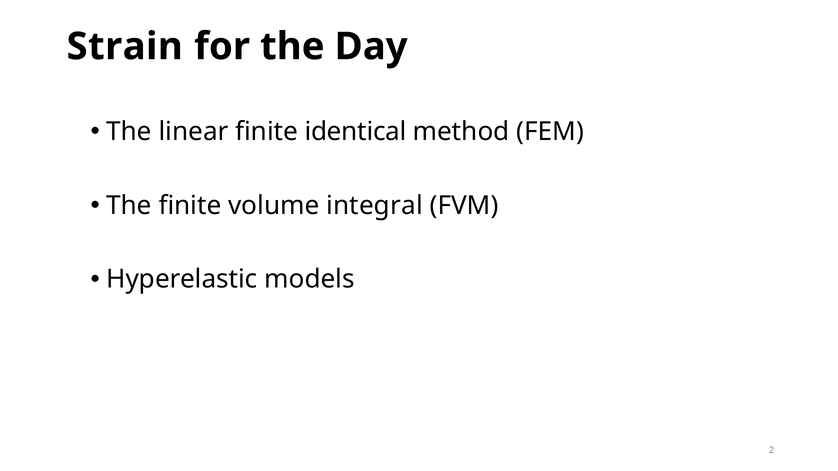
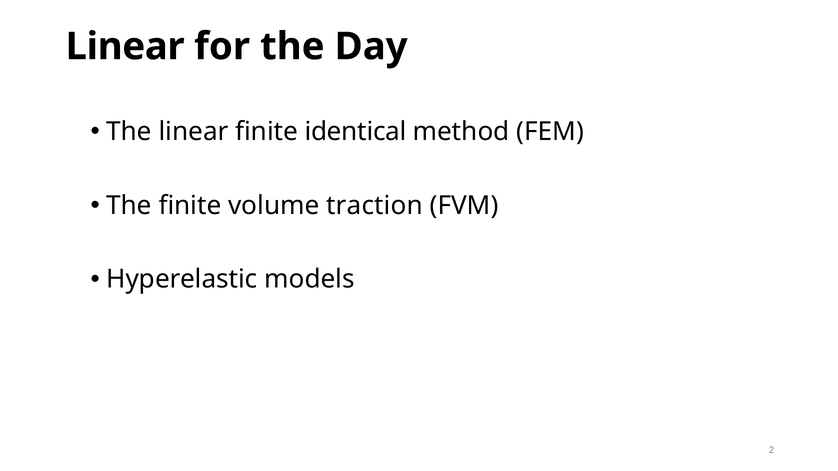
Strain: Strain -> Linear (125, 47)
integral: integral -> traction (375, 206)
